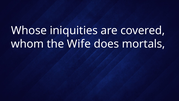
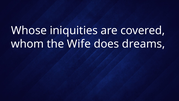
mortals: mortals -> dreams (144, 44)
